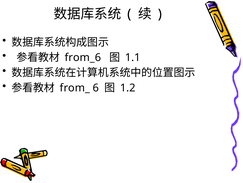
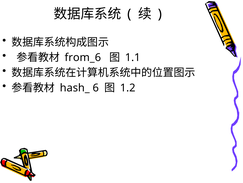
from_: from_ -> hash_ (75, 88)
